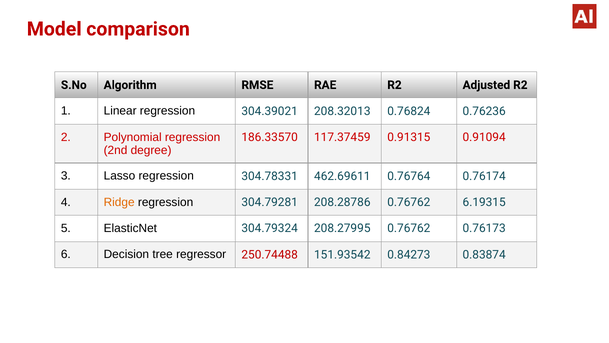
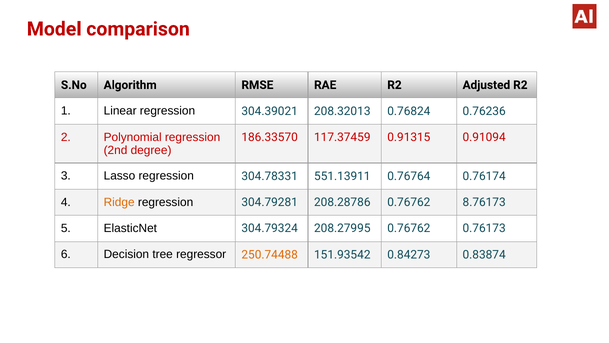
462.69611: 462.69611 -> 551.13911 (342, 176)
6.19315: 6.19315 -> 8.76173 (484, 202)
250.74488 colour: red -> orange (270, 254)
